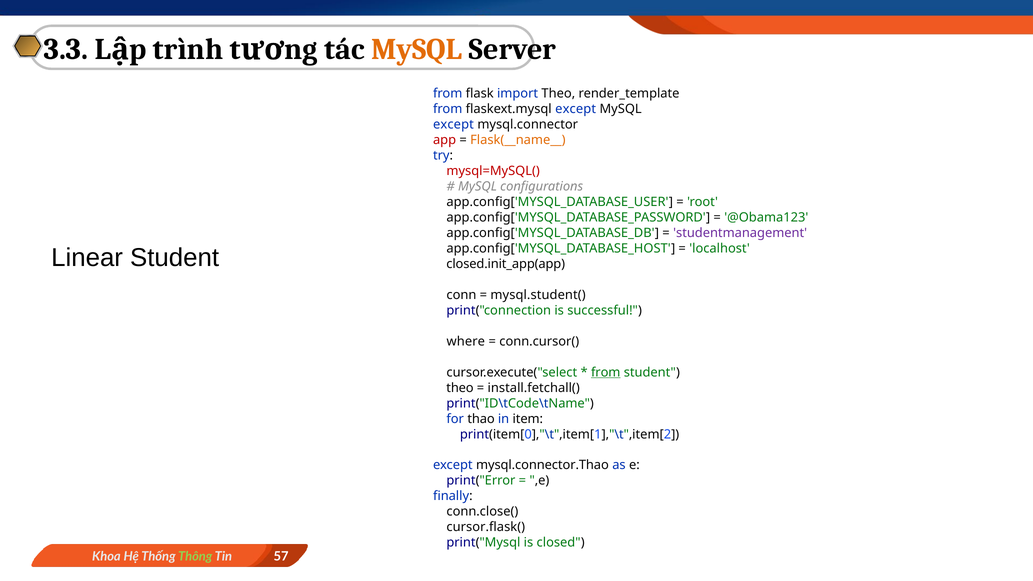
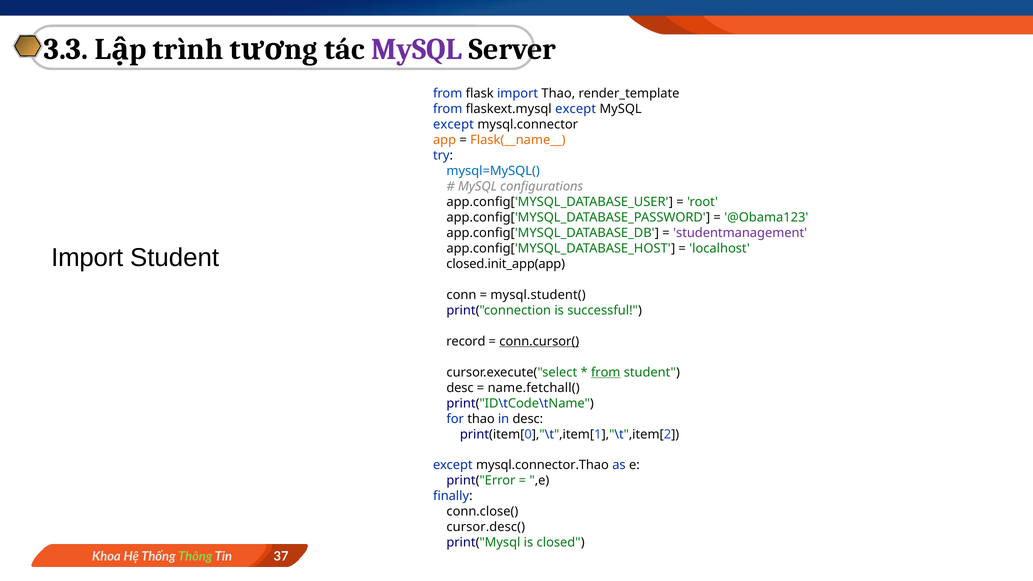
MySQL colour: orange -> purple (417, 49)
import Theo: Theo -> Thao (558, 93)
app colour: red -> orange (445, 140)
mysql=MySQL( colour: red -> blue (493, 171)
Linear: Linear -> Import (87, 258)
where: where -> record (466, 341)
conn.cursor( underline: none -> present (539, 341)
theo: theo -> desc (460, 388)
install.fetchall(: install.fetchall( -> name.fetchall( (534, 388)
in item: item -> desc (528, 419)
cursor.flask(: cursor.flask( -> cursor.desc( (486, 527)
57: 57 -> 37 (281, 557)
